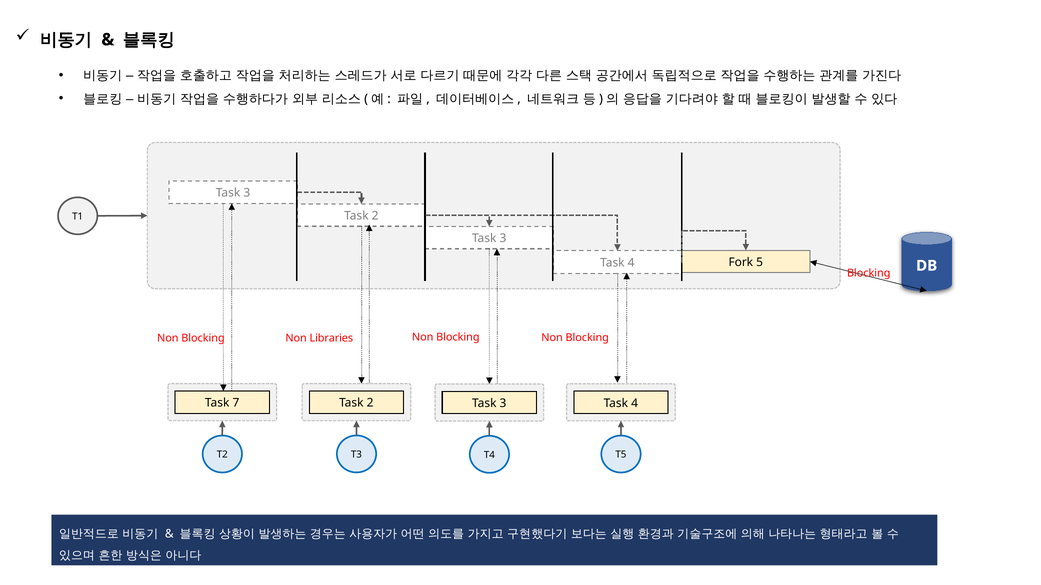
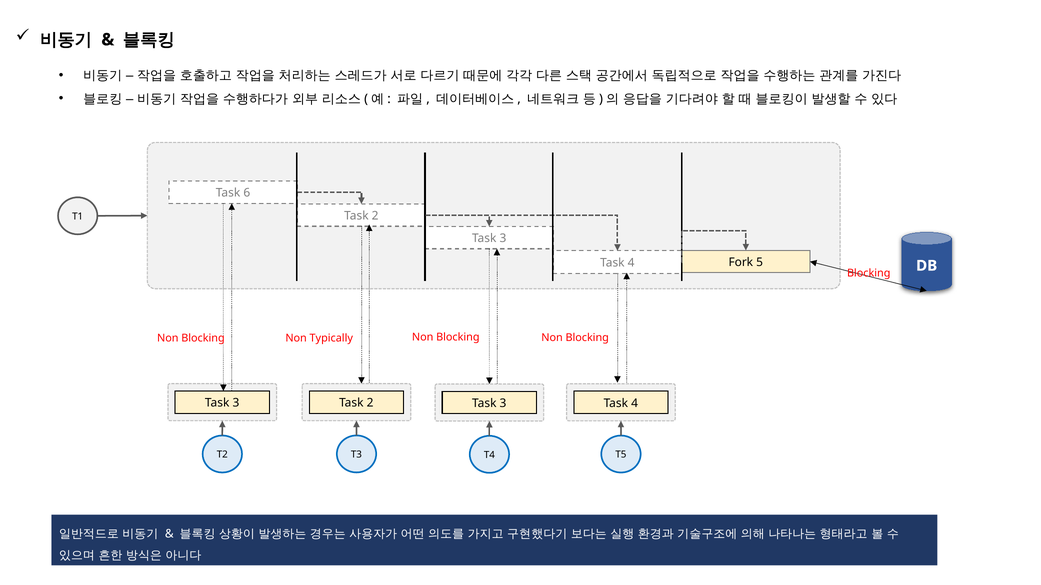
3: 3 -> 6 (247, 193)
Libraries: Libraries -> Typically (331, 338)
7: 7 -> 3 (236, 403)
